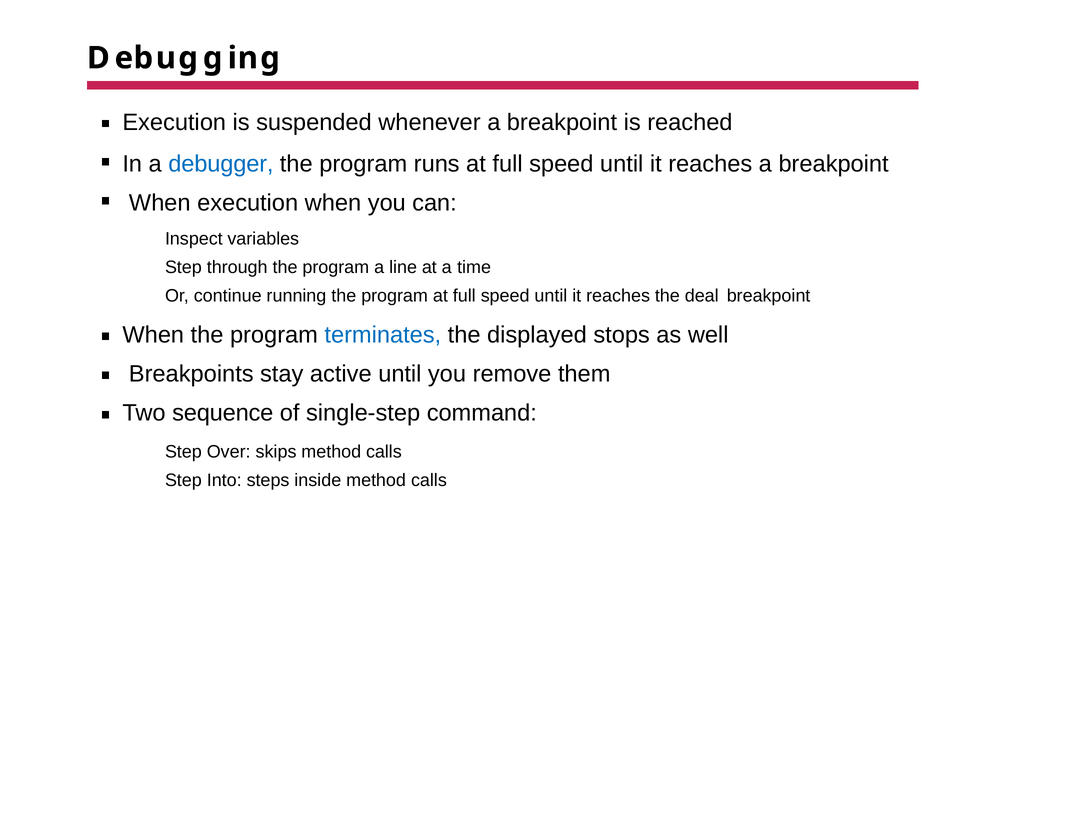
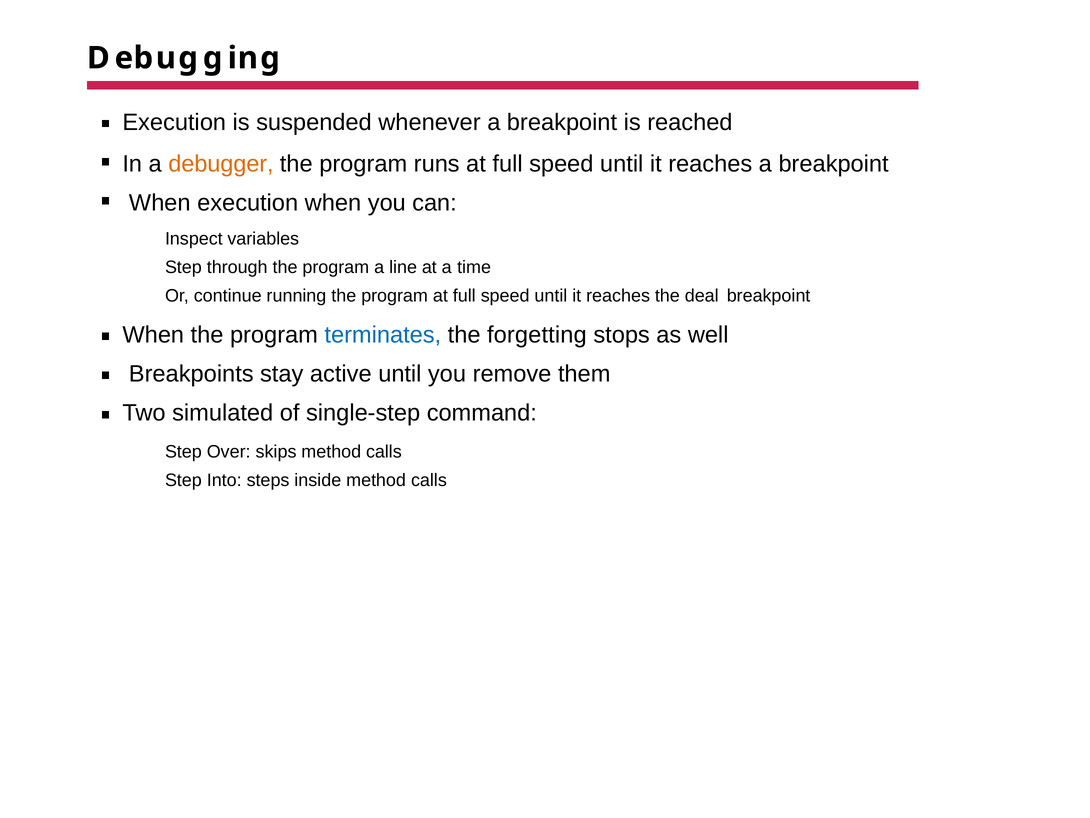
debugger colour: blue -> orange (221, 164)
displayed: displayed -> forgetting (537, 335)
sequence: sequence -> simulated (223, 413)
